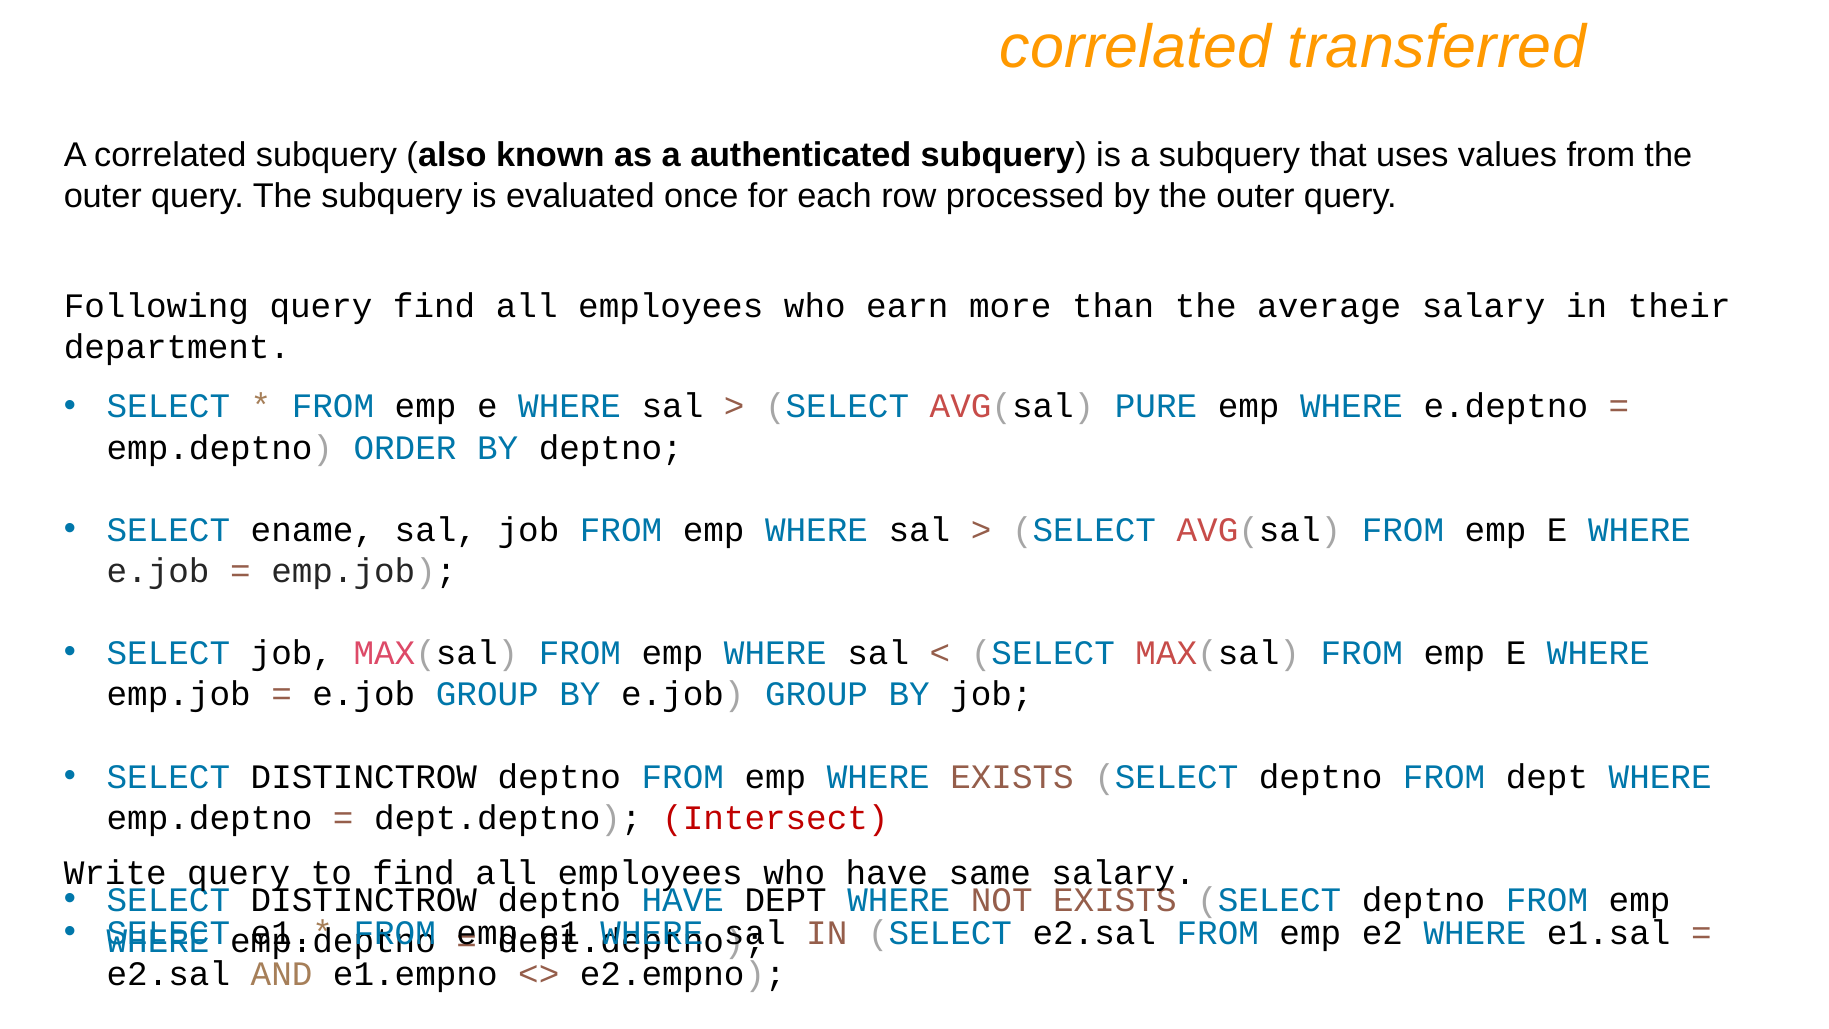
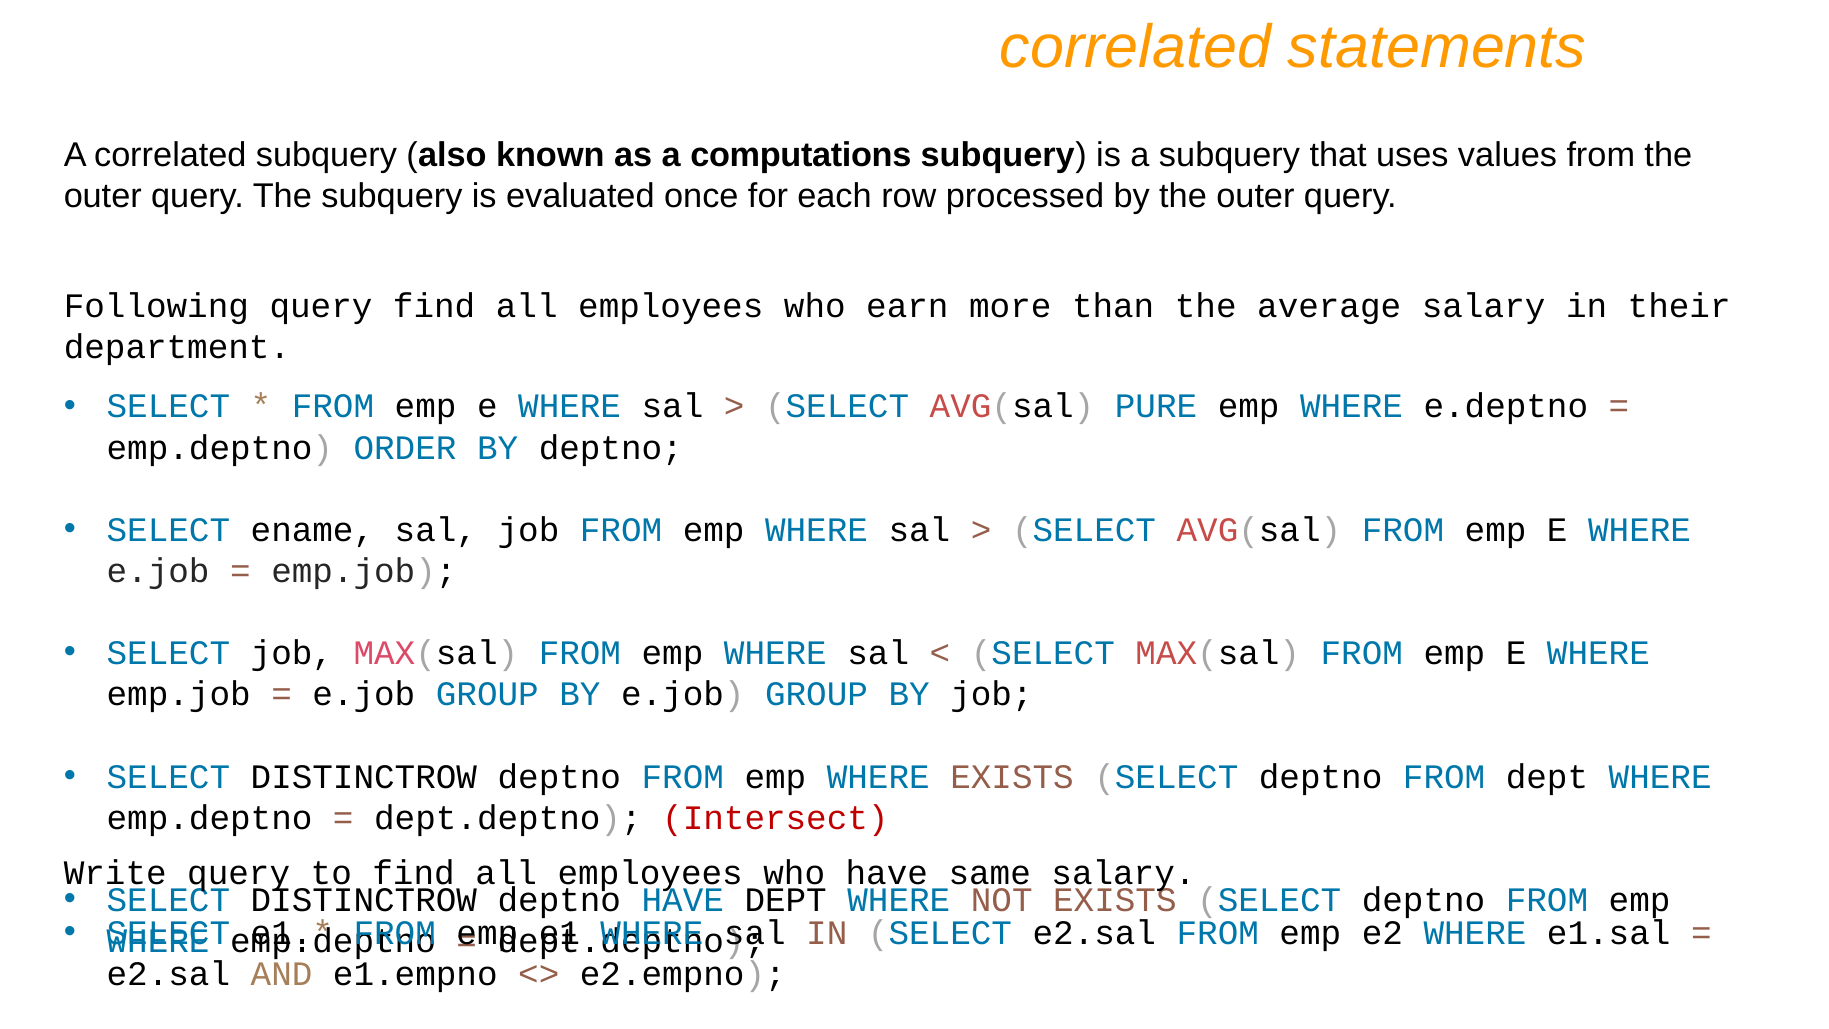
transferred: transferred -> statements (1437, 48)
authenticated: authenticated -> computations (801, 155)
